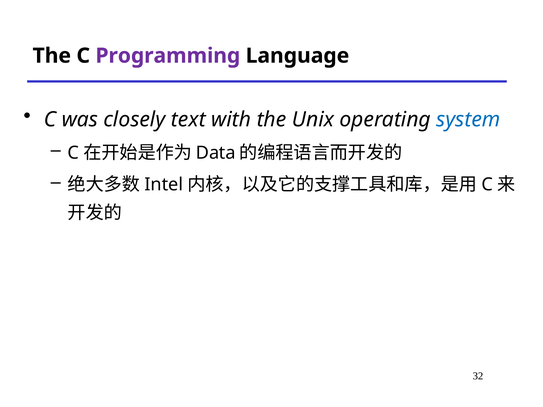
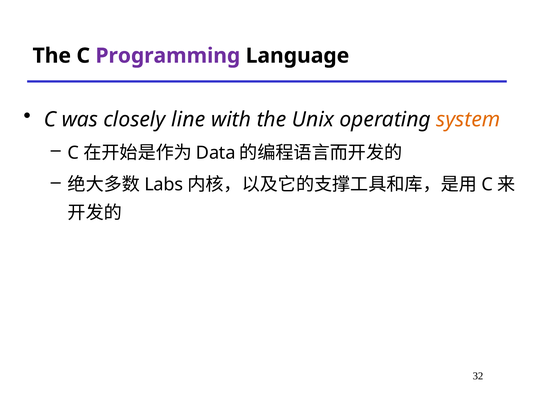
text: text -> line (188, 119)
system colour: blue -> orange (468, 119)
Intel: Intel -> Labs (164, 185)
